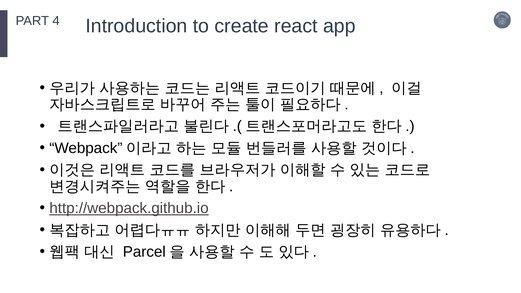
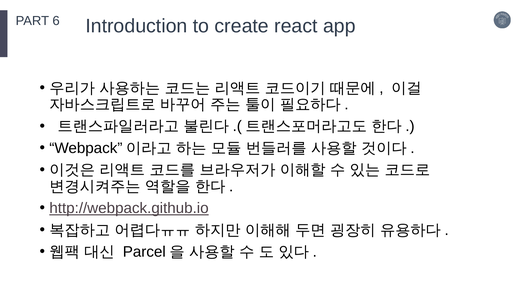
4: 4 -> 6 (56, 21)
